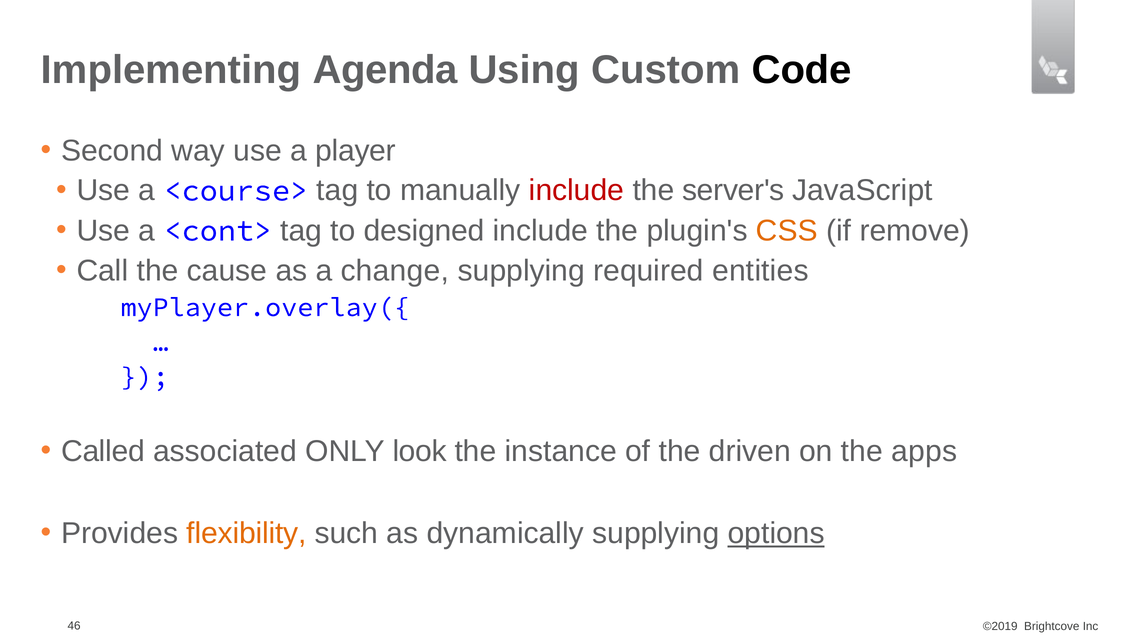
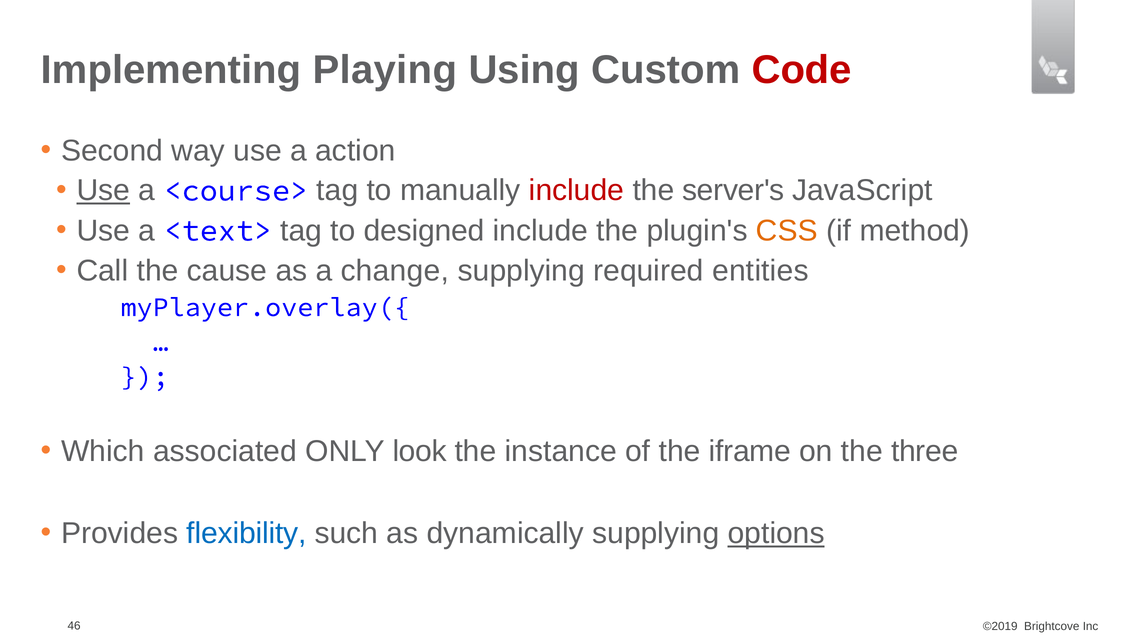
Agenda: Agenda -> Playing (385, 70)
Code colour: black -> red (802, 70)
player: player -> action (355, 151)
Use underline: none -> present (103, 191)
<cont>: <cont> -> <text> (218, 231)
remove: remove -> method (915, 231)
Called: Called -> Which (103, 452)
driven: driven -> iframe (750, 452)
apps: apps -> three (925, 452)
flexibility colour: orange -> blue (246, 534)
